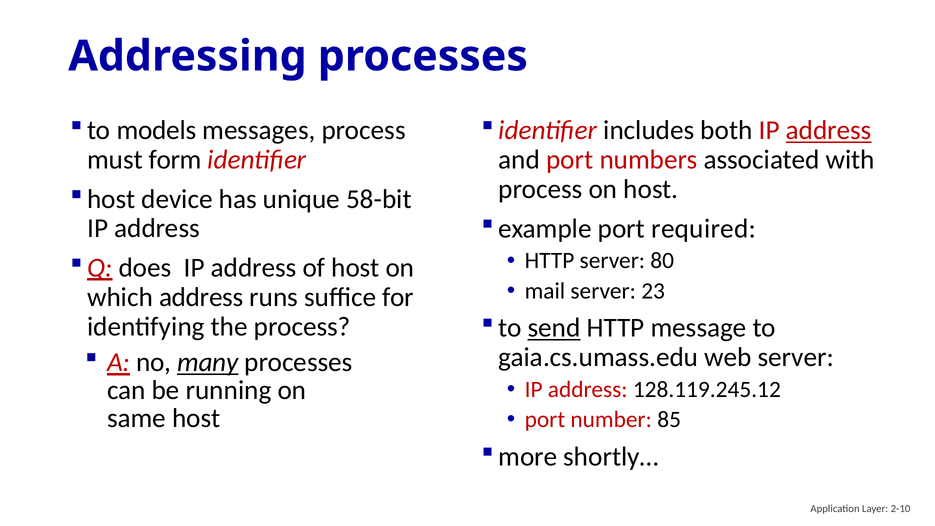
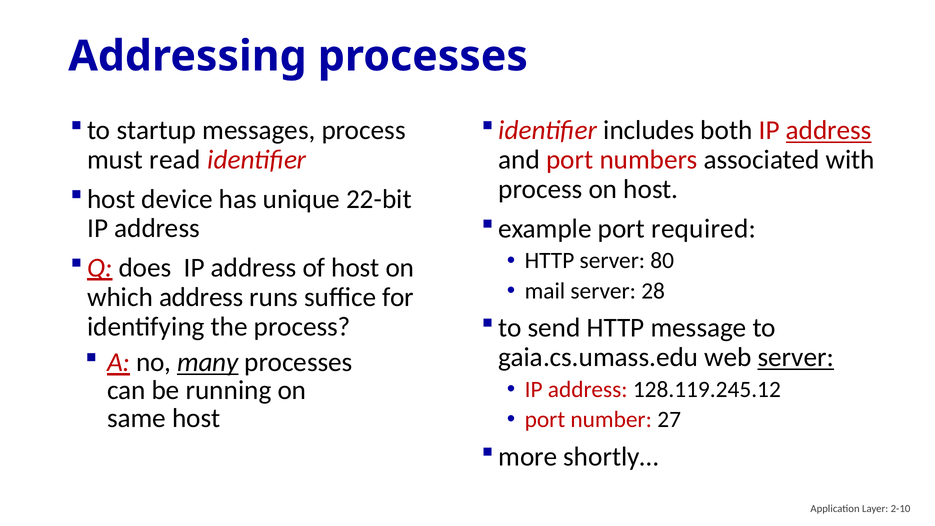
models: models -> startup (156, 130)
form: form -> read (175, 160)
58-bit: 58-bit -> 22-bit (379, 199)
23: 23 -> 28 (653, 291)
send underline: present -> none (554, 328)
server underline: none -> present (796, 357)
85: 85 -> 27 (669, 420)
